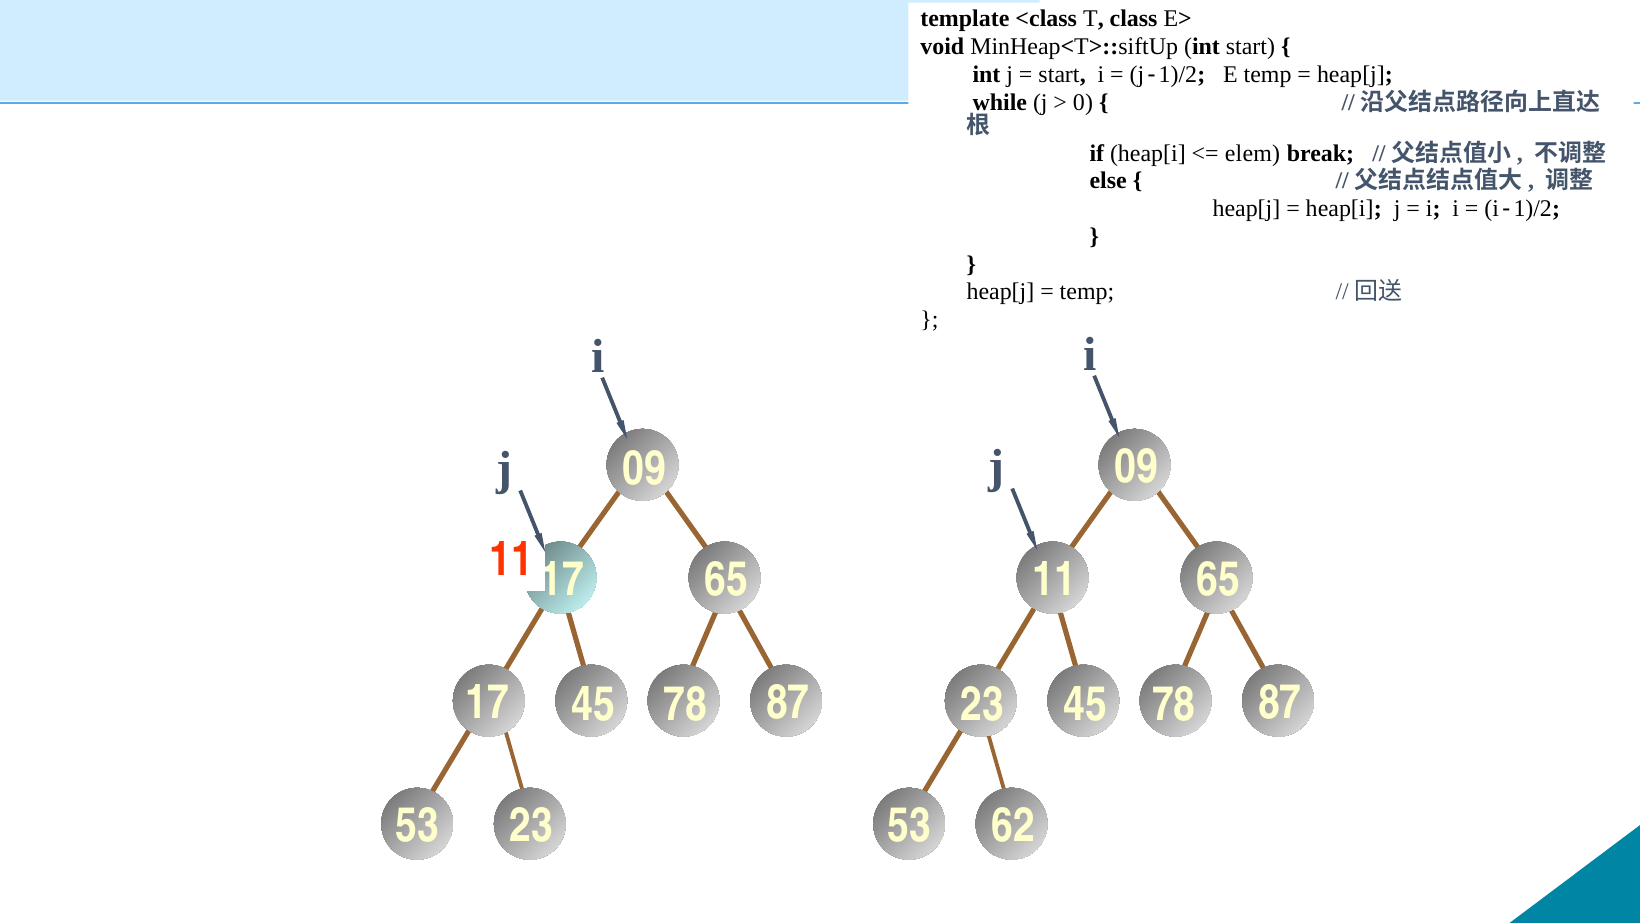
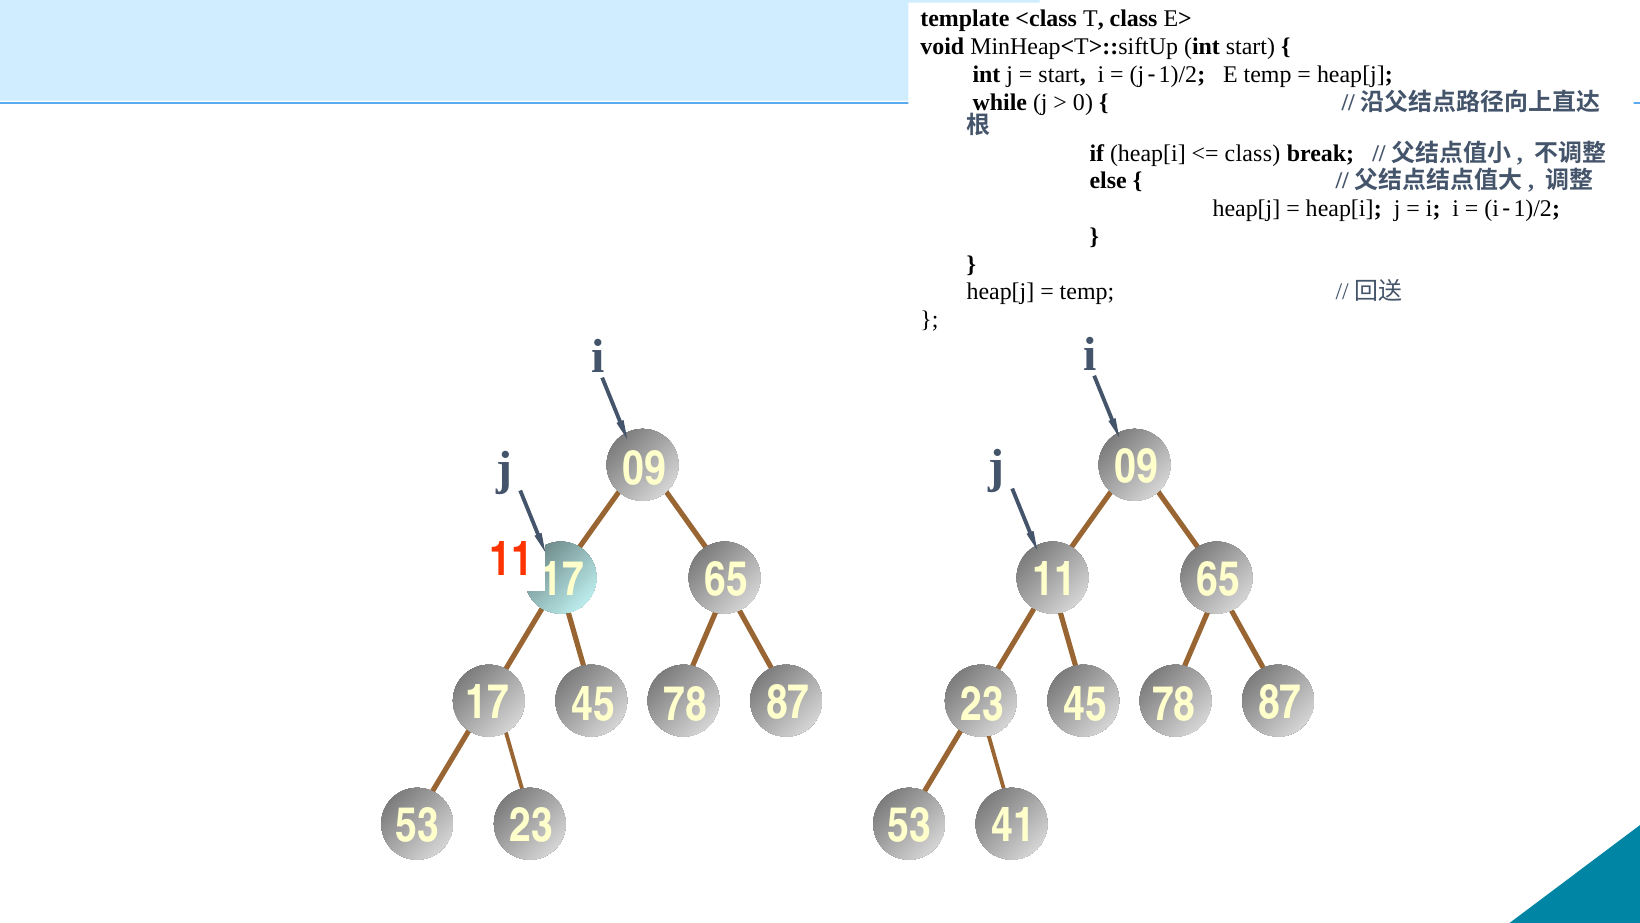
elem: elem -> class (1252, 153)
62: 62 -> 41 (1013, 826)
